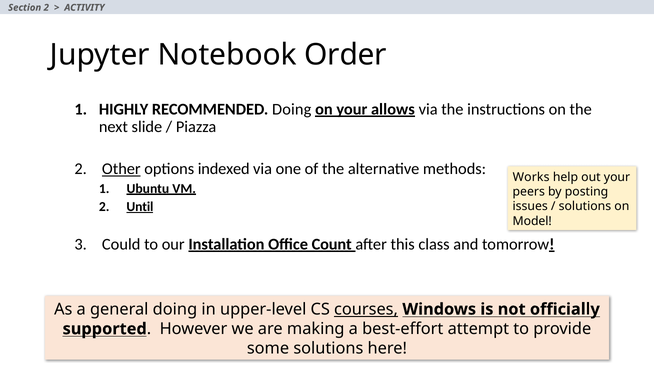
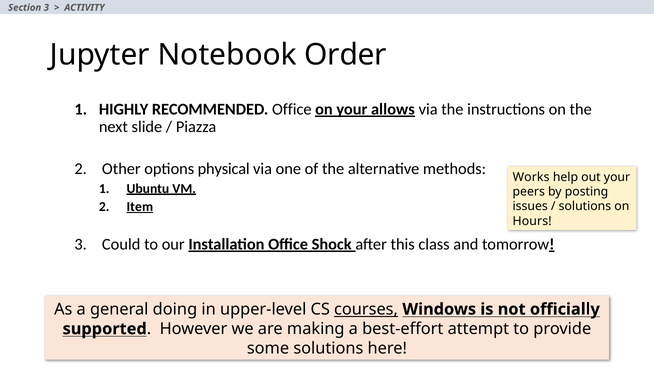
Section 2: 2 -> 3 (46, 8)
RECOMMENDED Doing: Doing -> Office (292, 109)
Other underline: present -> none (121, 169)
indexed: indexed -> physical (224, 169)
Until: Until -> Item (140, 207)
Model: Model -> Hours (532, 221)
Count: Count -> Shock (332, 244)
